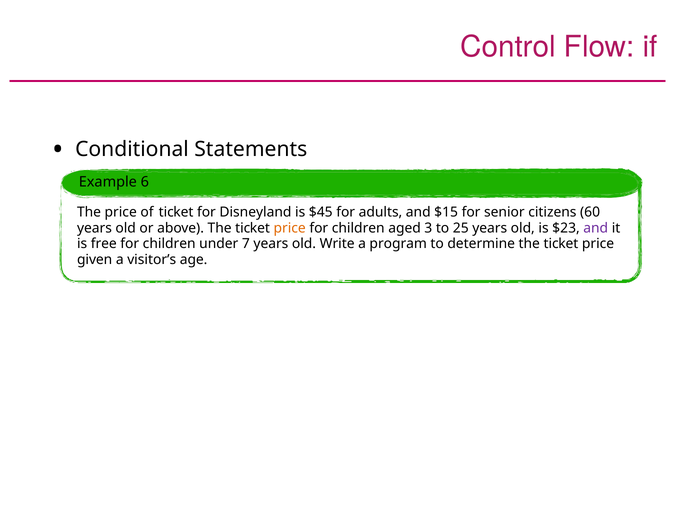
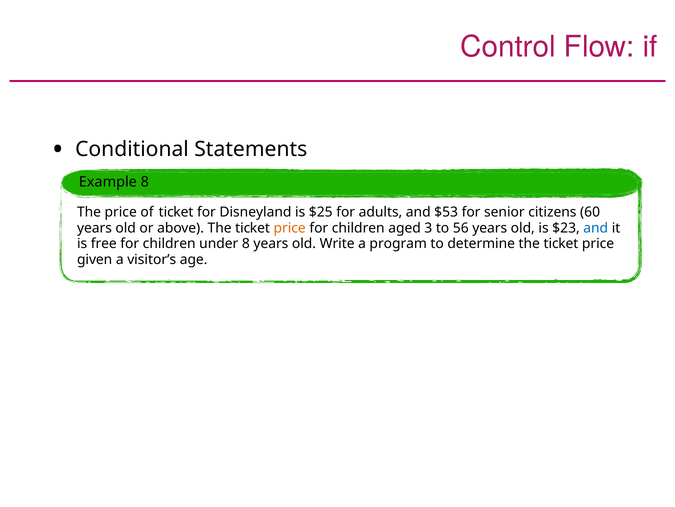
Example 6: 6 -> 8 (145, 182)
$45: $45 -> $25 (321, 212)
$15: $15 -> $53 (446, 212)
25: 25 -> 56 (461, 228)
and colour: purple -> blue (596, 228)
under 7: 7 -> 8 (246, 244)
